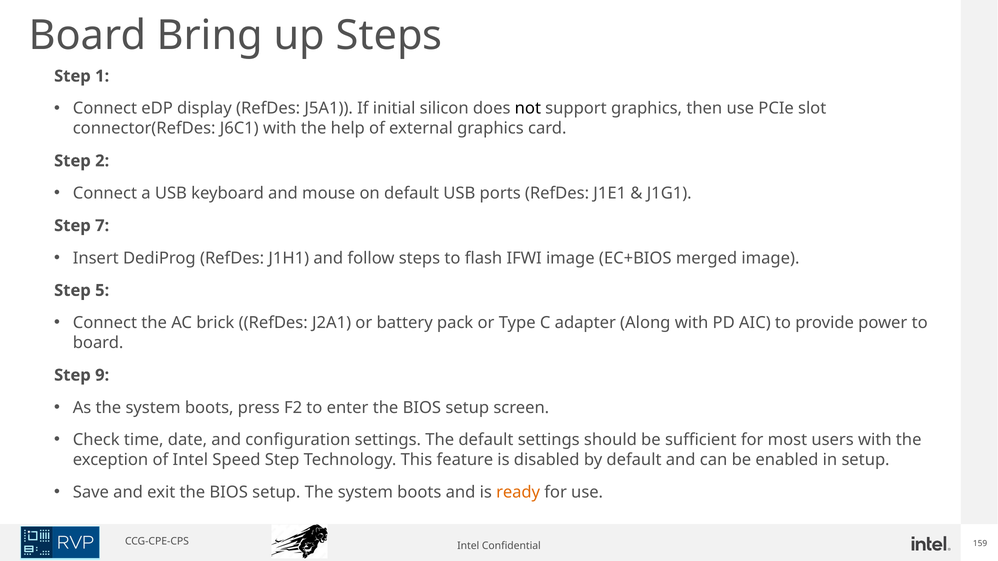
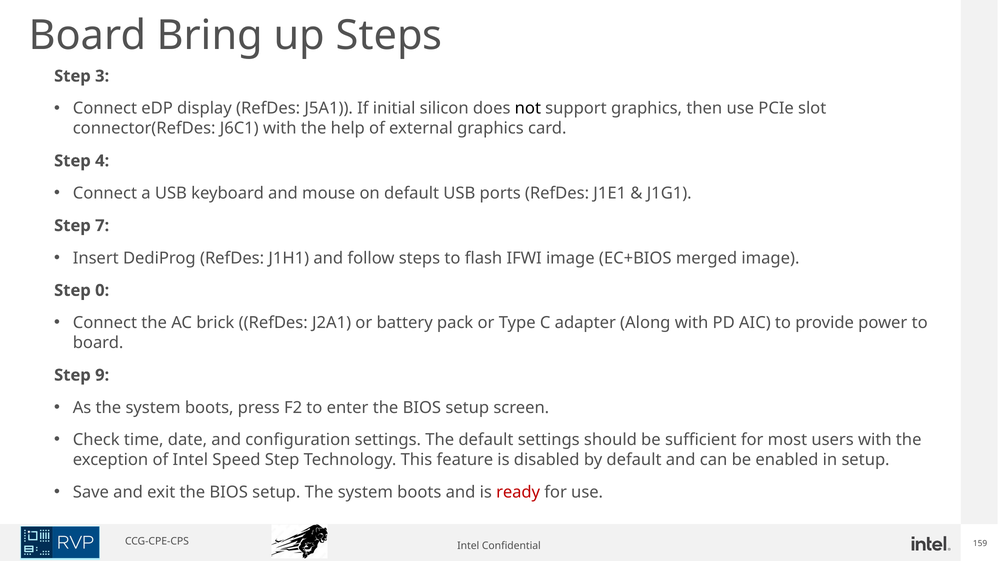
1: 1 -> 3 (102, 76)
2: 2 -> 4 (102, 161)
5: 5 -> 0 (102, 291)
ready colour: orange -> red (518, 493)
